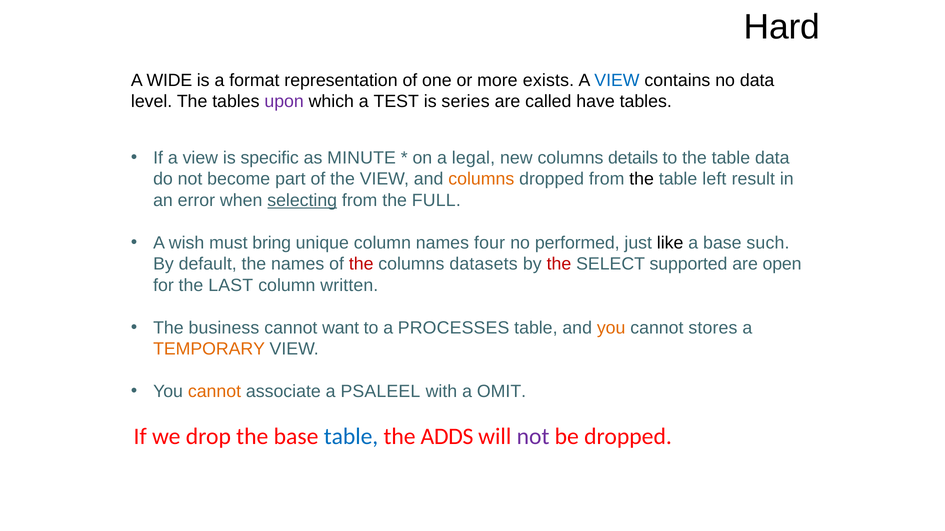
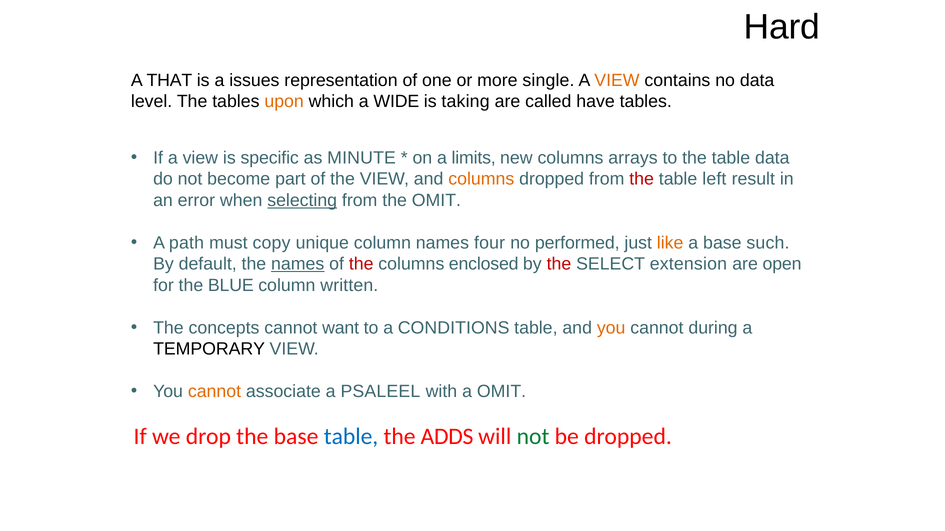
WIDE: WIDE -> THAT (169, 80)
format: format -> issues (254, 80)
exists: exists -> single (548, 80)
VIEW colour: blue -> orange (617, 80)
upon colour: purple -> orange (284, 102)
TEST: TEST -> WIDE (396, 102)
series: series -> taking (466, 102)
legal: legal -> limits (474, 158)
details: details -> arrays (633, 158)
the colour: black -> red (642, 179)
the FULL: FULL -> OMIT (436, 201)
wish: wish -> path (186, 243)
bring: bring -> copy (272, 243)
like colour: black -> orange (670, 243)
names underline: none -> present (298, 264)
datasets: datasets -> enclosed (484, 264)
supported: supported -> extension (688, 264)
LAST: LAST -> BLUE (231, 286)
business: business -> concepts (224, 328)
PROCESSES: PROCESSES -> CONDITIONS (454, 328)
stores: stores -> during (713, 328)
TEMPORARY colour: orange -> black (209, 349)
not colour: purple -> green (533, 437)
